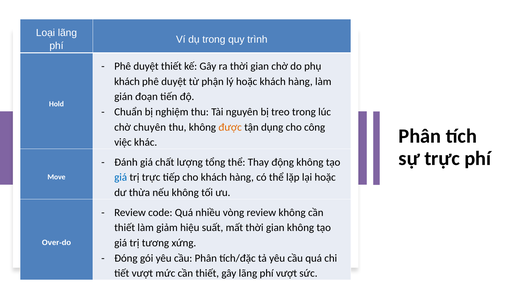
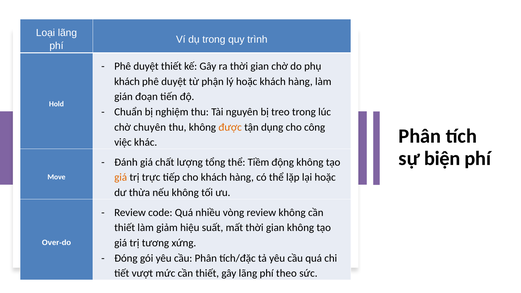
sự trực: trực -> biện (442, 158)
Thay: Thay -> Tiềm (258, 162)
giá colour: blue -> orange (121, 177)
phí vượt: vượt -> theo (286, 273)
